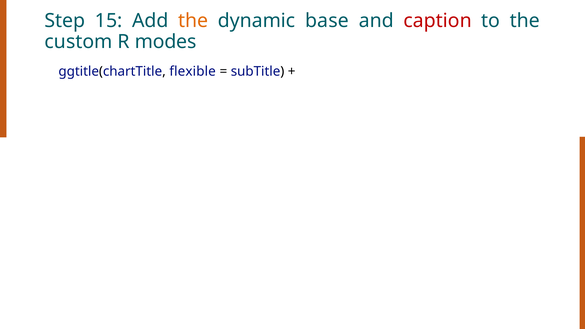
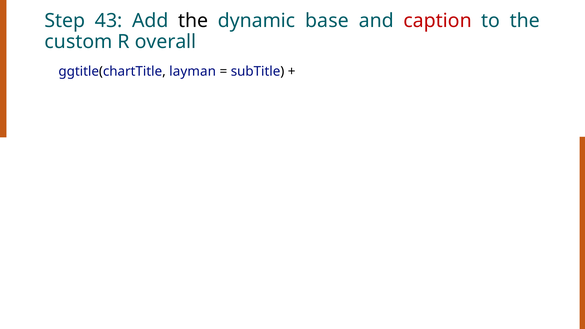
15: 15 -> 43 (109, 21)
the colour: orange -> black (193, 21)
modes: modes -> overall (166, 42)
flexible: flexible -> layman (193, 72)
